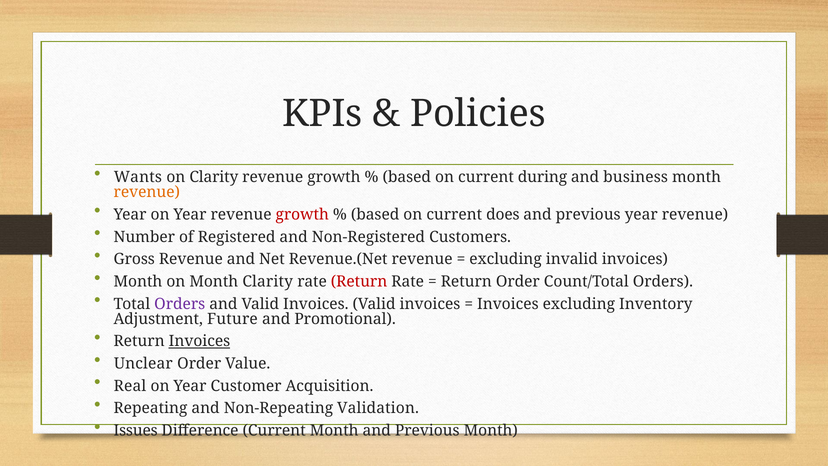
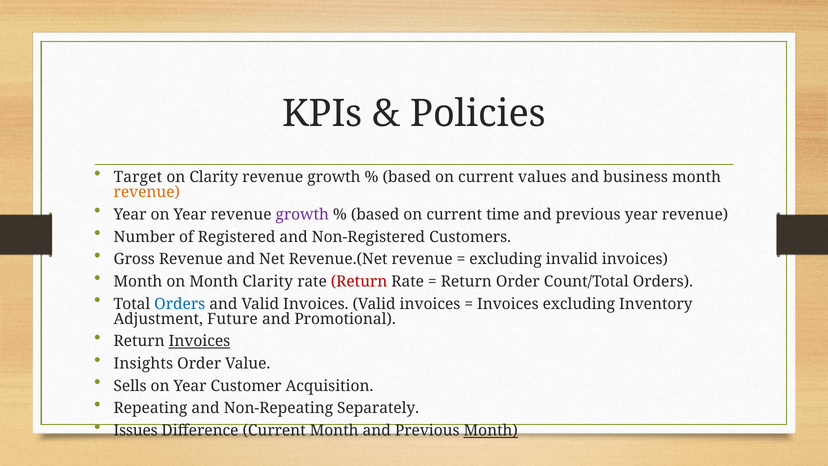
Wants: Wants -> Target (138, 177)
during: during -> values (542, 177)
growth colour: red -> purple (302, 214)
does: does -> time (503, 214)
Orders colour: purple -> blue (180, 304)
Unclear: Unclear -> Insights (143, 363)
Real: Real -> Sells (130, 386)
Validation: Validation -> Separately (378, 408)
Month underline: none -> present (491, 430)
